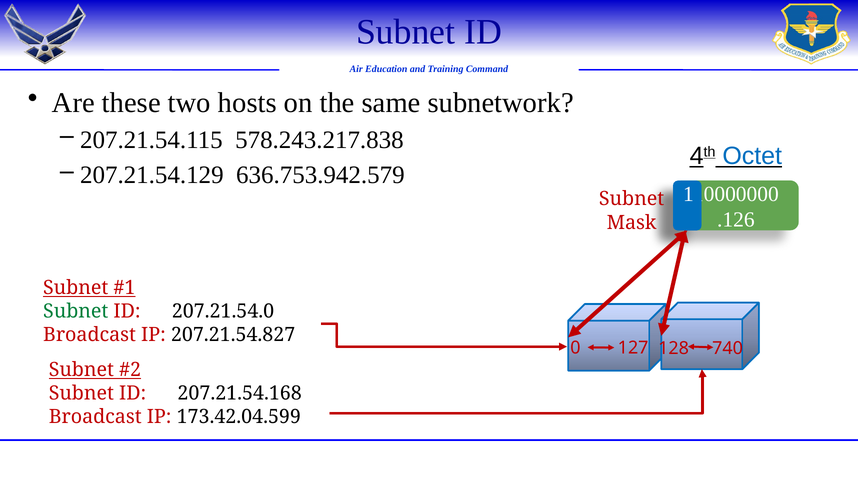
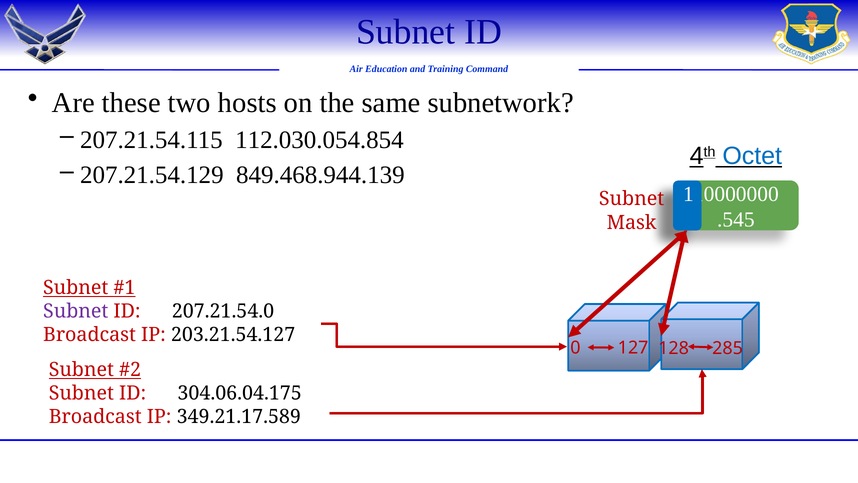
578.243.217.838: 578.243.217.838 -> 112.030.054.854 (319, 140)
636.753.942.579: 636.753.942.579 -> 849.468.944.139 (320, 175)
.126: .126 -> .545 (736, 220)
Subnet colour: green -> purple (76, 311)
207.21.54.827: 207.21.54.827 -> 203.21.54.127 (233, 335)
740: 740 -> 285 (728, 348)
207.21.54.168: 207.21.54.168 -> 304.06.04.175 (240, 393)
173.42.04.599: 173.42.04.599 -> 349.21.17.589 (239, 417)
